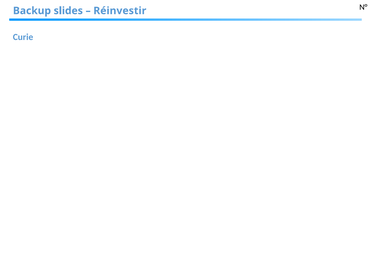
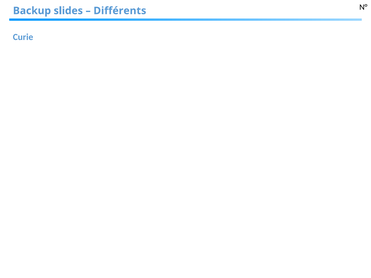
Réinvestir: Réinvestir -> Différents (120, 11)
